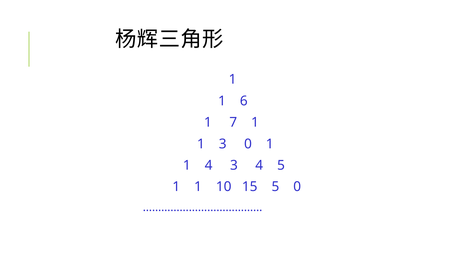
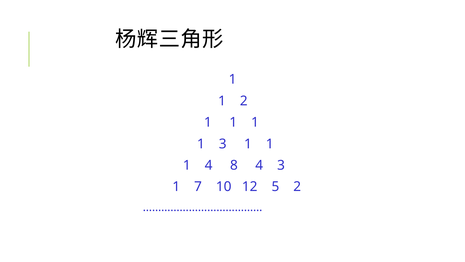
1 6: 6 -> 2 (244, 101)
7: 7 -> 1 (233, 122)
1 3 0: 0 -> 1 (248, 144)
4 3: 3 -> 8 (234, 165)
4 5: 5 -> 3 (281, 165)
1: 1 -> 7 (198, 187)
15: 15 -> 12 (250, 187)
5 0: 0 -> 2 (297, 187)
